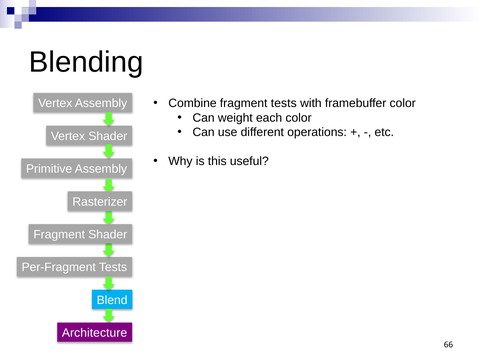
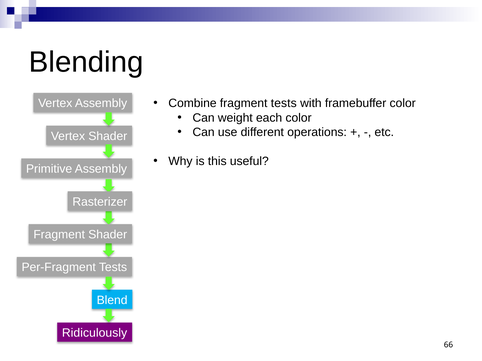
Architecture: Architecture -> Ridiculously (95, 333)
